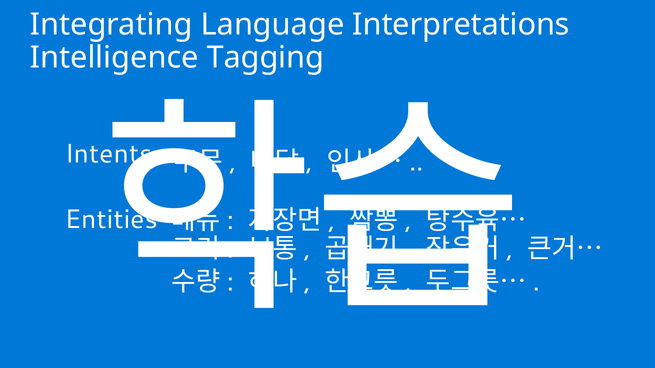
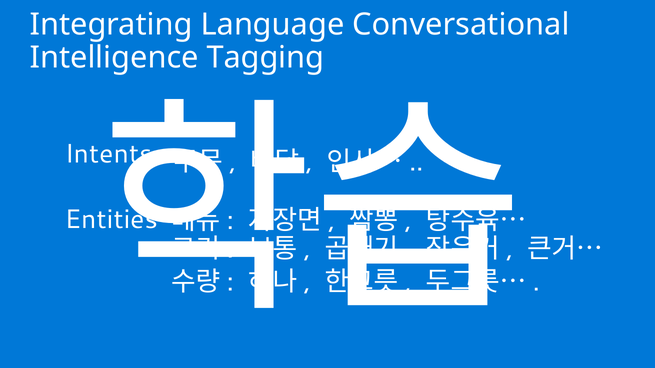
Interpretations: Interpretations -> Conversational (461, 24)
